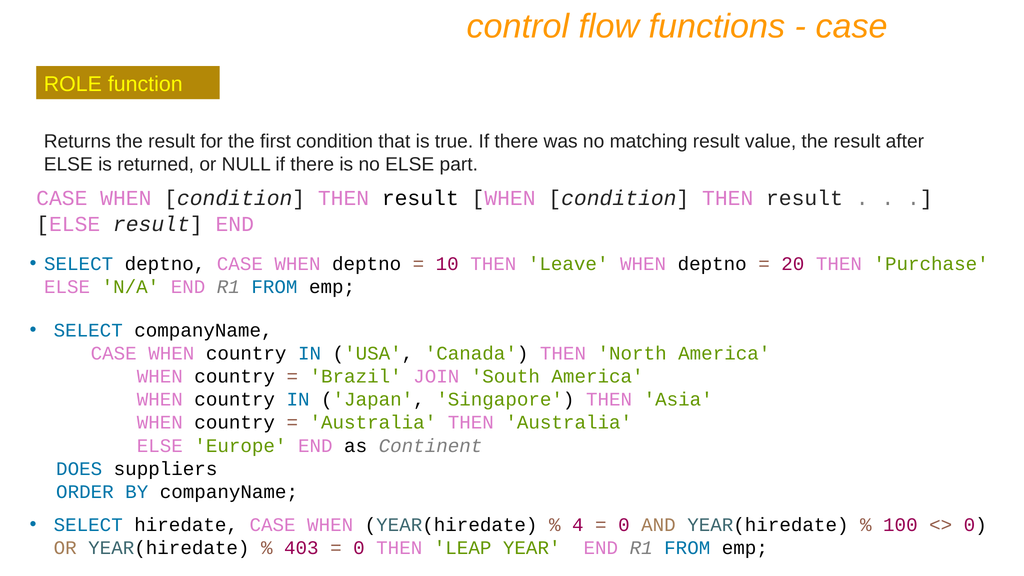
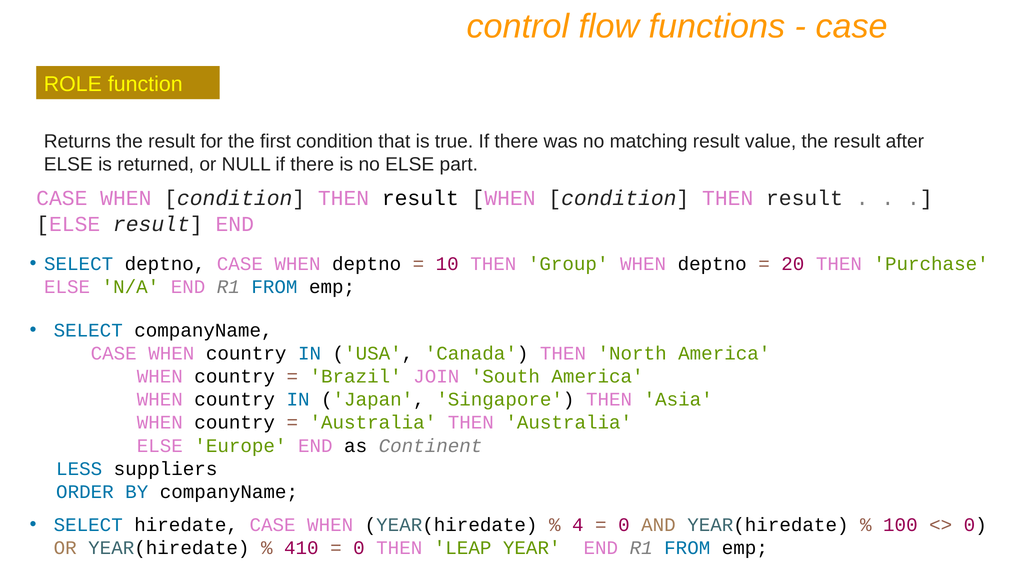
Leave: Leave -> Group (568, 264)
DOES: DOES -> LESS (79, 469)
403: 403 -> 410 (301, 548)
